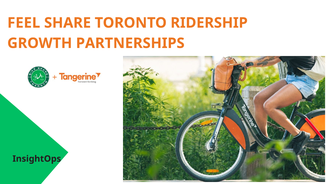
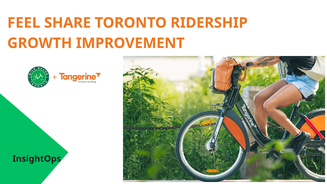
PARTNERSHIPS: PARTNERSHIPS -> IMPROVEMENT (130, 43)
